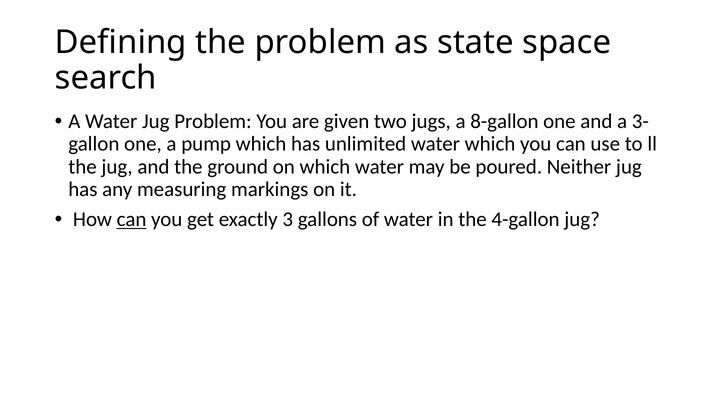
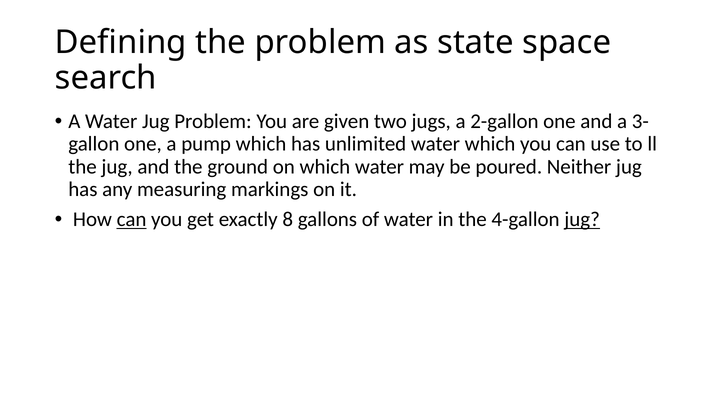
8-gallon: 8-gallon -> 2-gallon (504, 122)
3: 3 -> 8 (288, 220)
jug underline: none -> present (582, 220)
